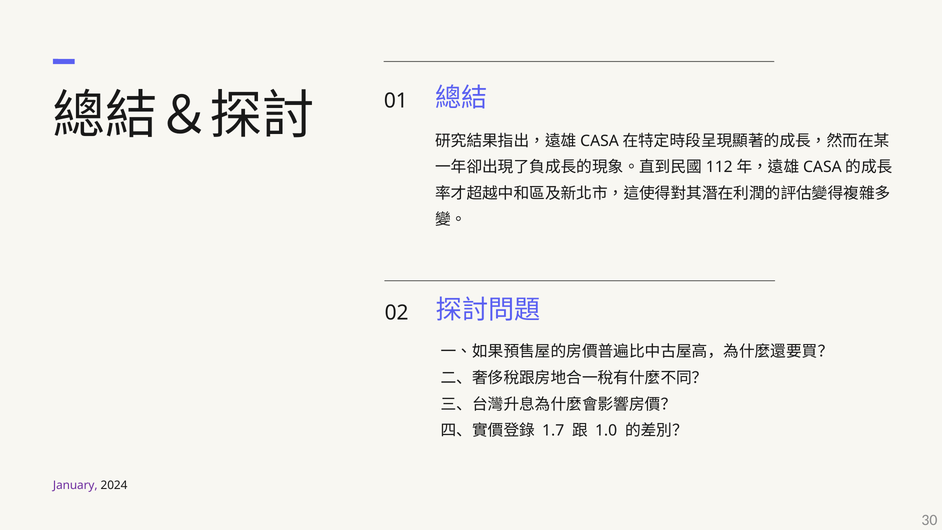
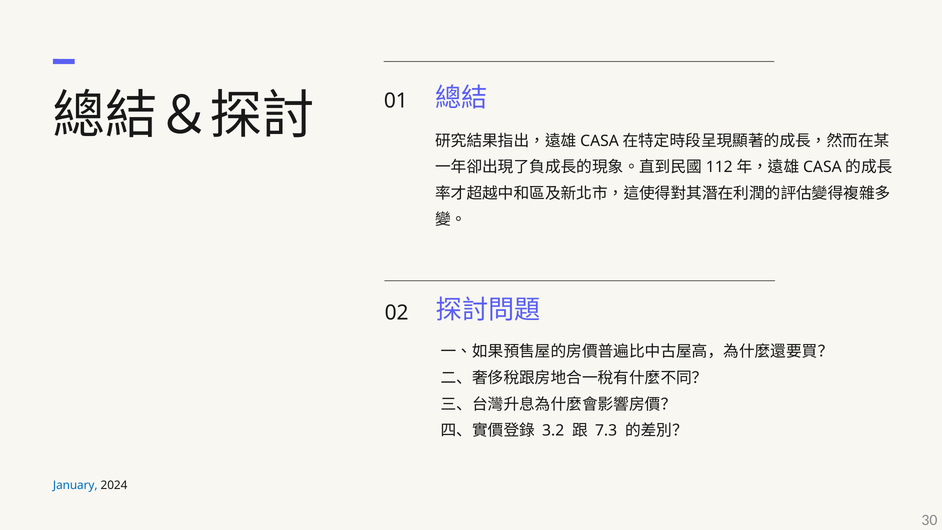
1.7: 1.7 -> 3.2 (553, 431)
1.0: 1.0 -> 7.3 (606, 431)
January colour: purple -> blue (75, 485)
